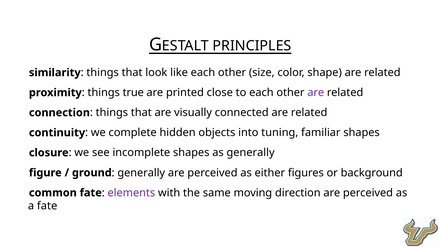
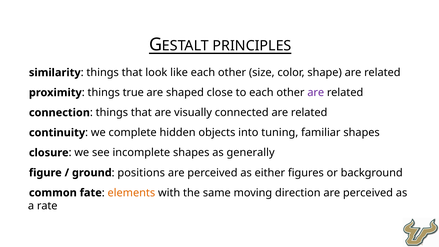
printed: printed -> shaped (185, 93)
generally: generally -> positions (141, 173)
elements colour: purple -> orange (131, 193)
a fate: fate -> rate (47, 206)
